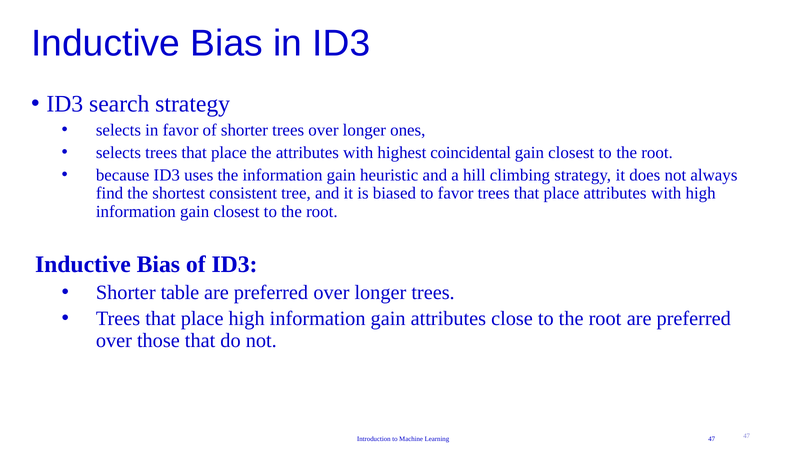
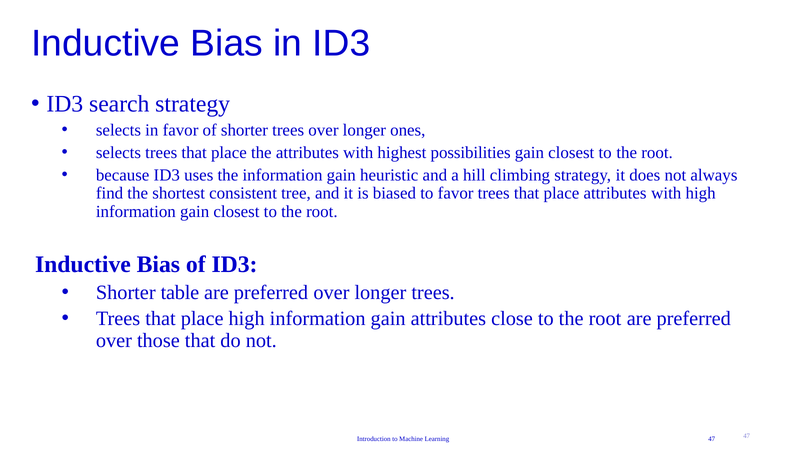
coincidental: coincidental -> possibilities (471, 152)
